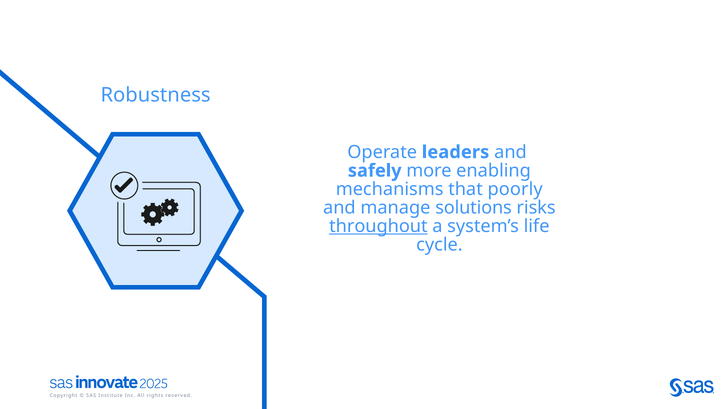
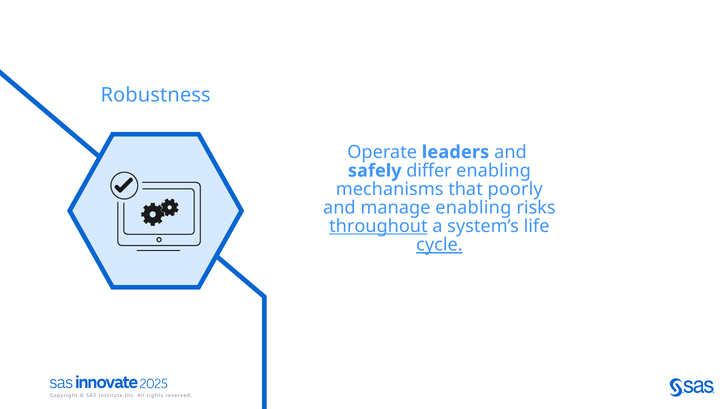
more: more -> differ (429, 171)
manage solutions: solutions -> enabling (473, 208)
cycle underline: none -> present (439, 245)
